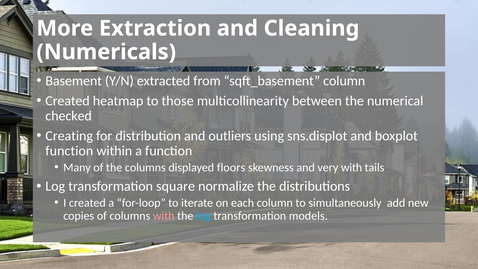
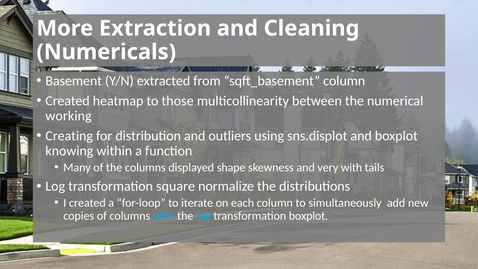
checked: checked -> working (69, 116)
function: function -> knowing (69, 151)
floors: floors -> shape (231, 167)
with colour: pink -> light blue (164, 216)
transformation models: models -> boxplot (308, 216)
